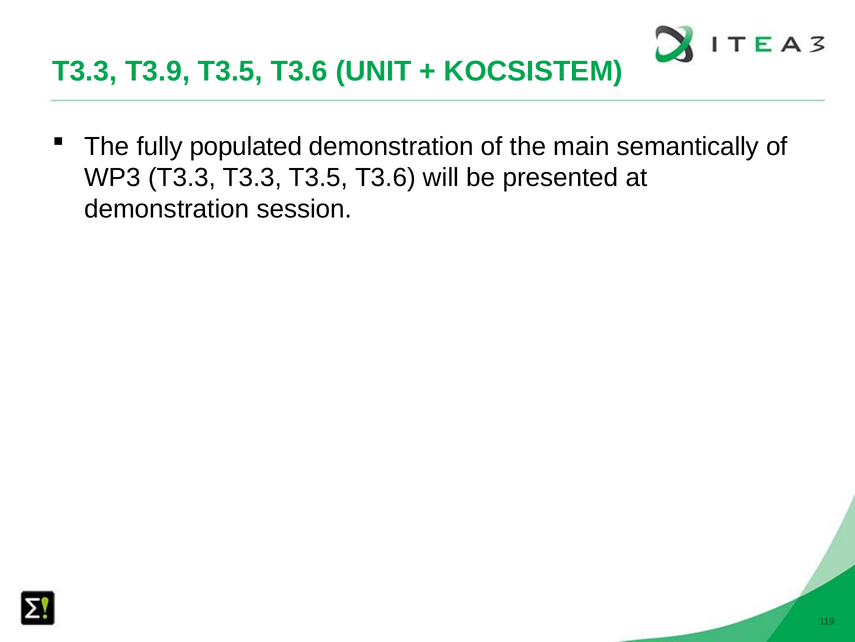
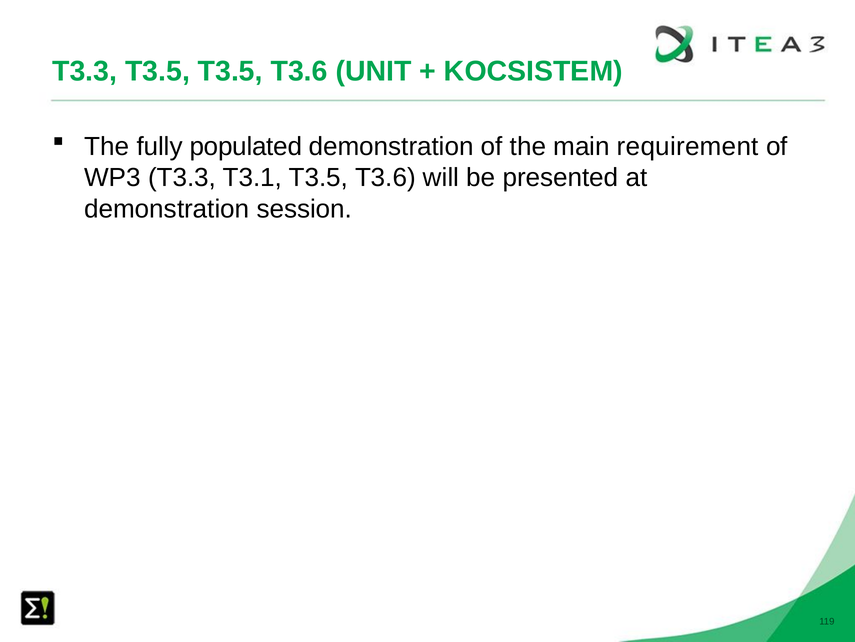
T3.3 T3.9: T3.9 -> T3.5 (158, 71)
semantically: semantically -> requirement (688, 146)
T3.3 T3.3: T3.3 -> T3.1 (252, 178)
